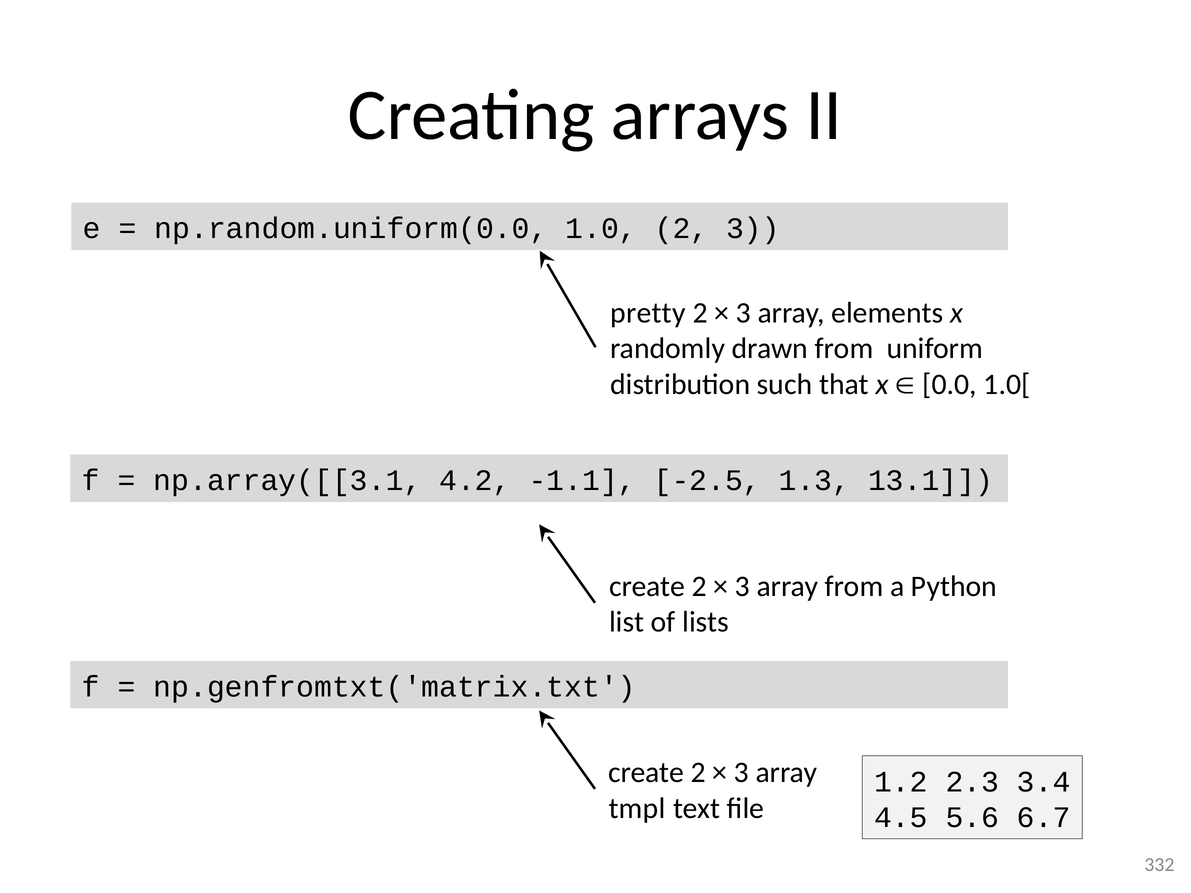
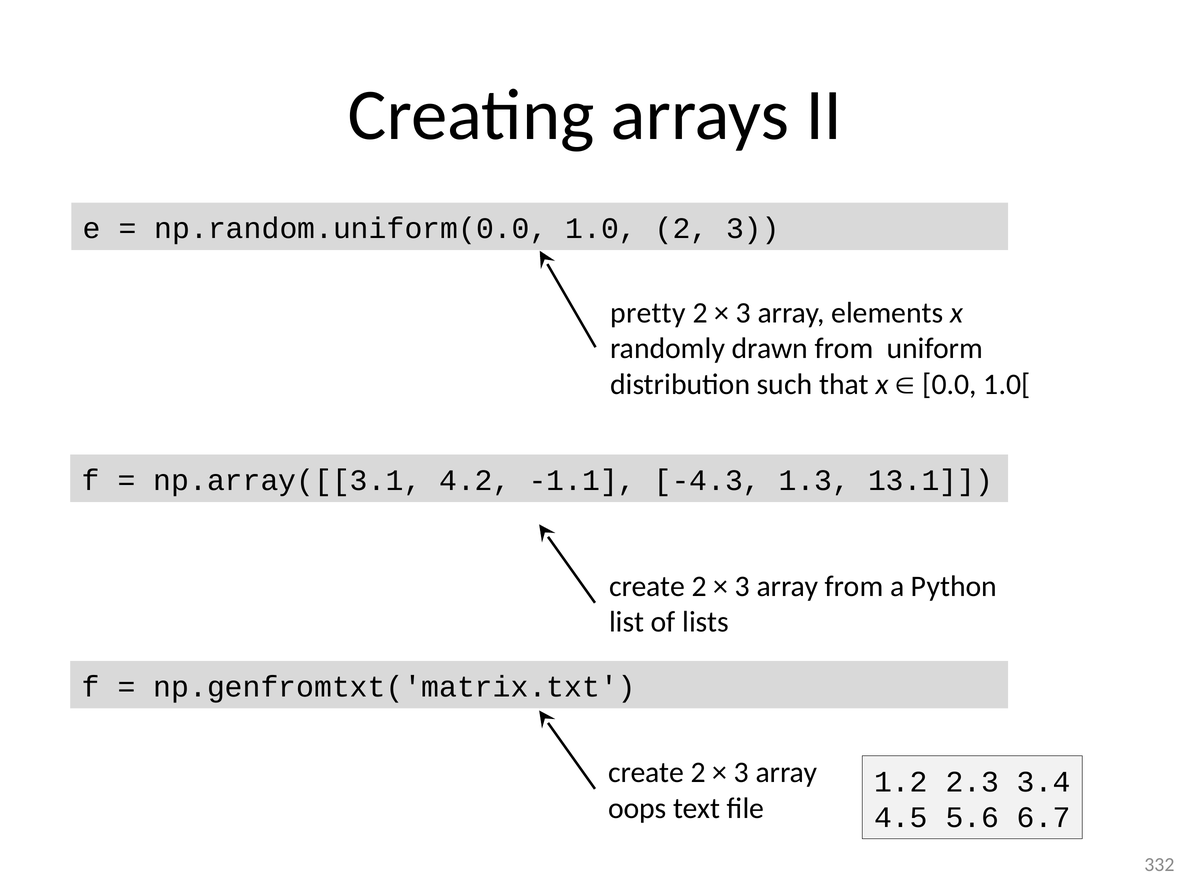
-2.5: -2.5 -> -4.3 (707, 481)
tmpl: tmpl -> oops (637, 808)
